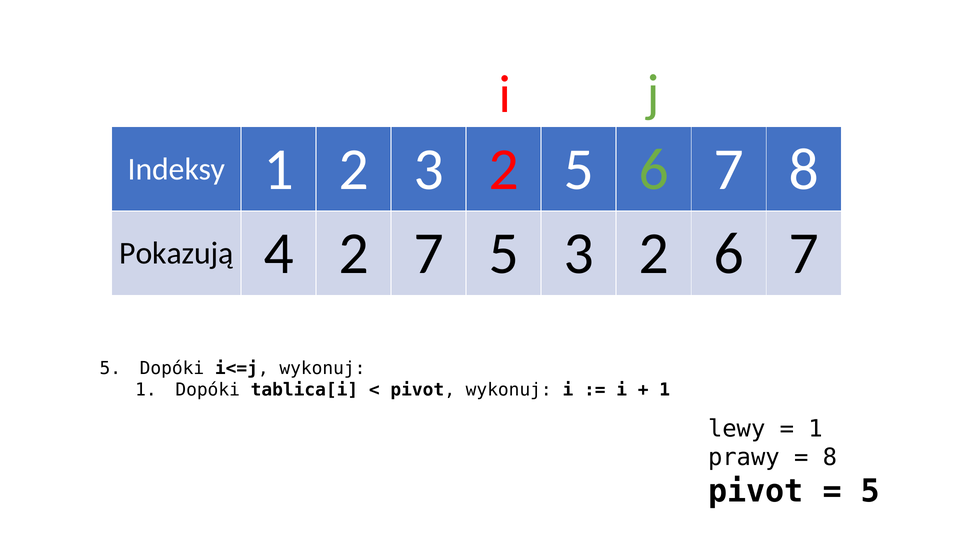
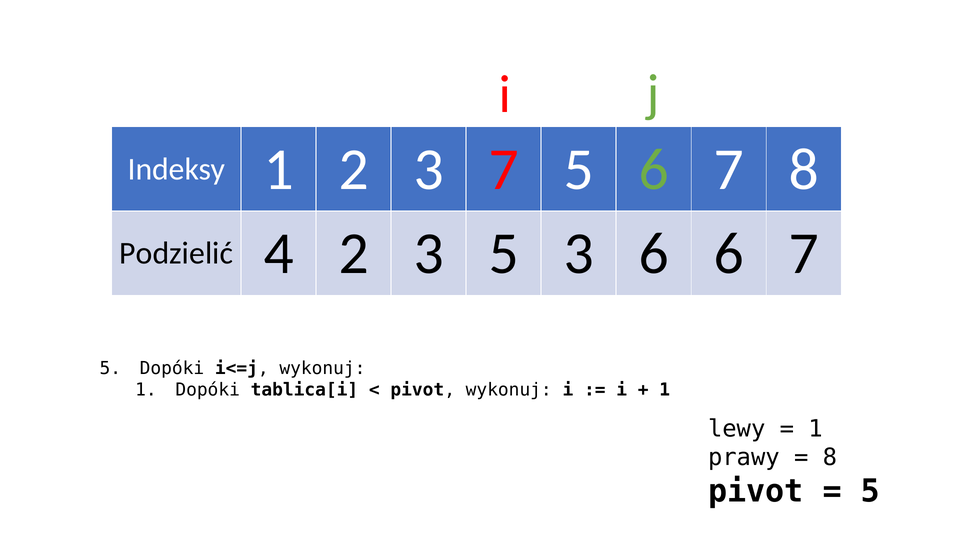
2 3 2: 2 -> 7 (504, 169)
Pokazują: Pokazują -> Podzielić (176, 253)
4 2 7: 7 -> 3 (429, 254)
5 3 2: 2 -> 6 (654, 254)
